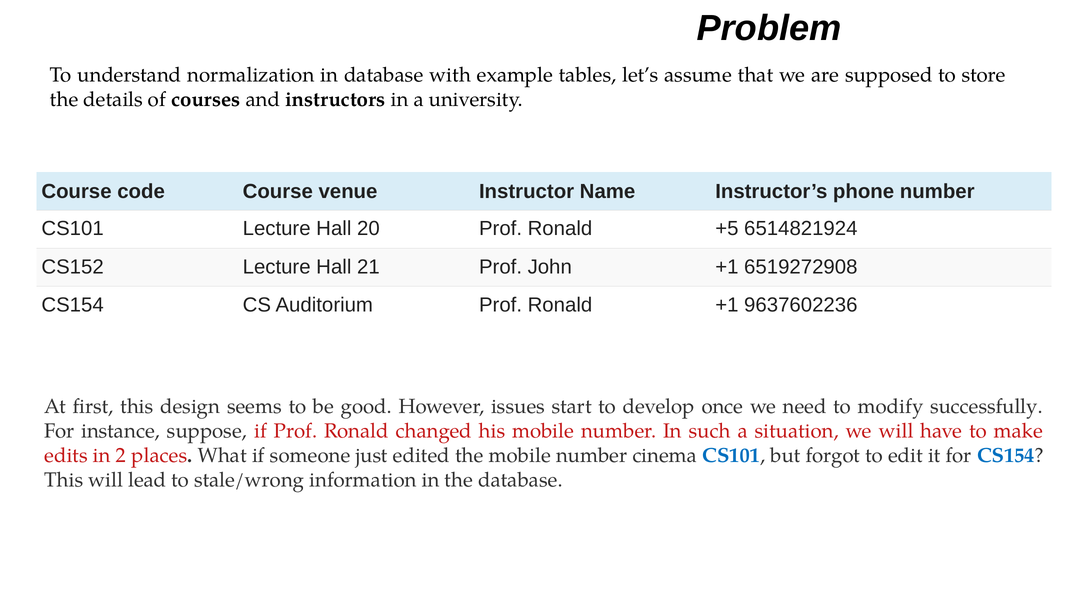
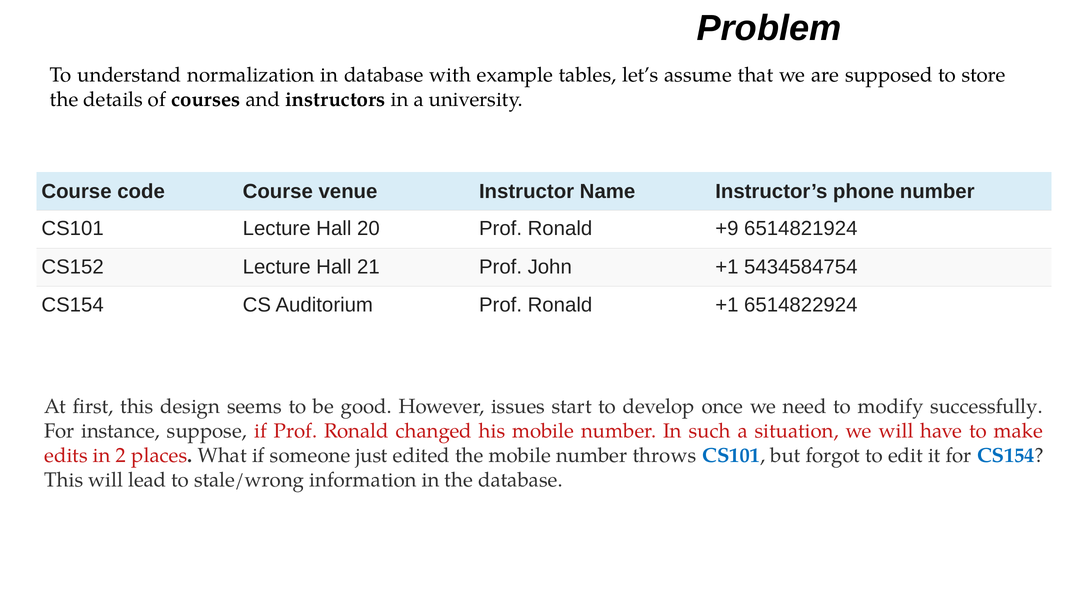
+5: +5 -> +9 (727, 229)
6519272908: 6519272908 -> 5434584754 (801, 267)
9637602236: 9637602236 -> 6514822924 (801, 305)
cinema: cinema -> throws (665, 455)
